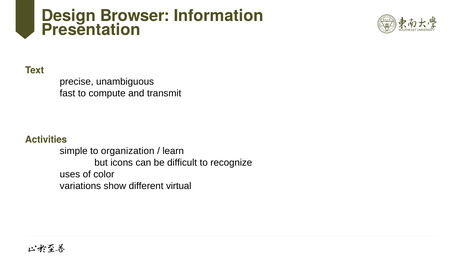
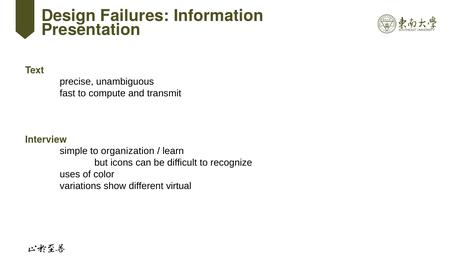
Browser: Browser -> Failures (135, 16)
Activities: Activities -> Interview (46, 140)
